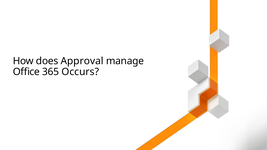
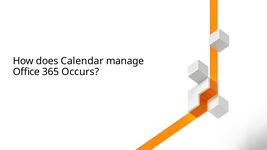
Approval: Approval -> Calendar (82, 61)
